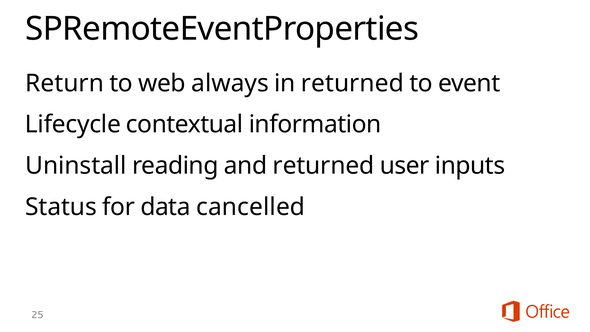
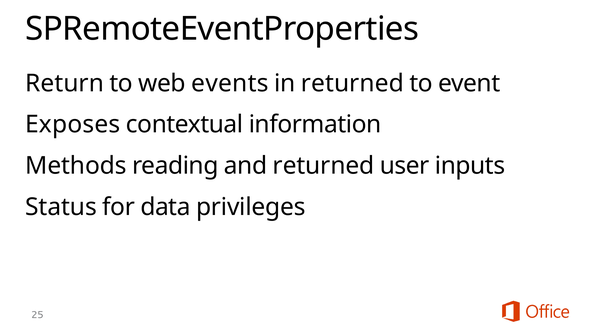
always: always -> events (230, 83)
Lifecycle: Lifecycle -> Exposes (73, 125)
Uninstall: Uninstall -> Methods (76, 166)
cancelled: cancelled -> privileges (251, 207)
